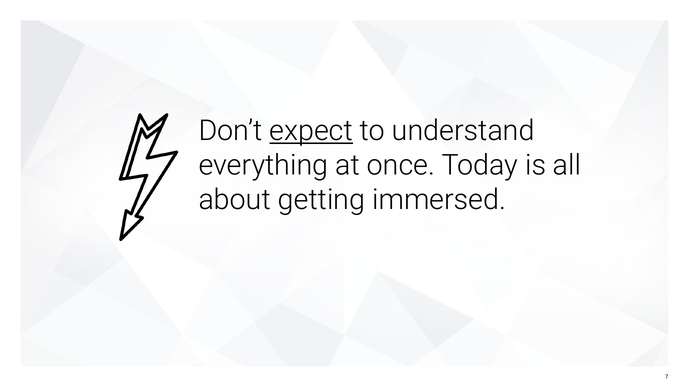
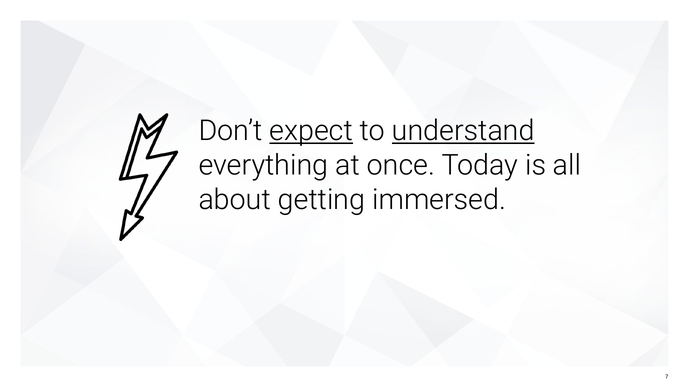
understand underline: none -> present (463, 131)
